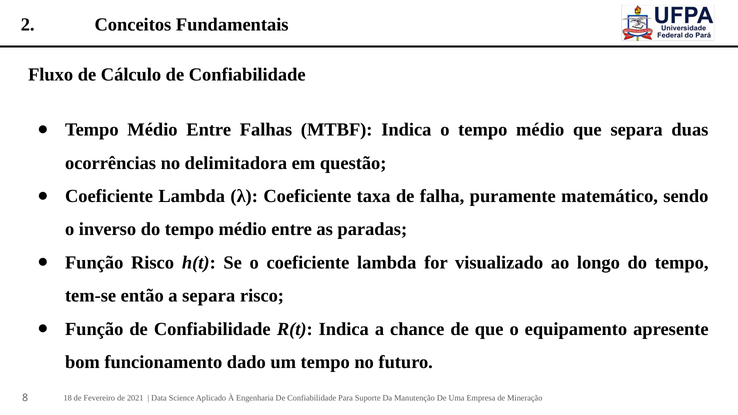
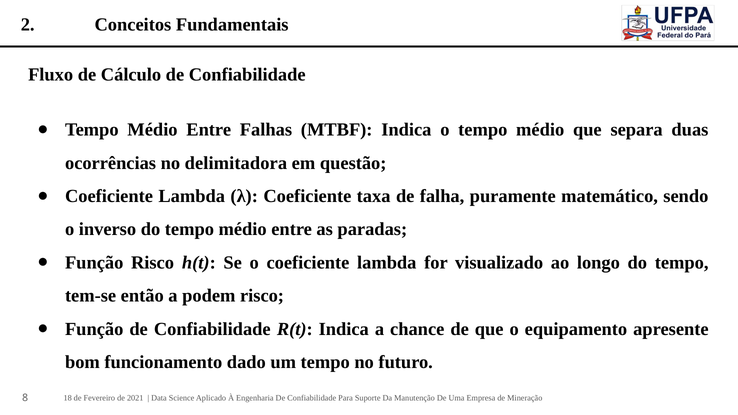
a separa: separa -> podem (209, 296)
